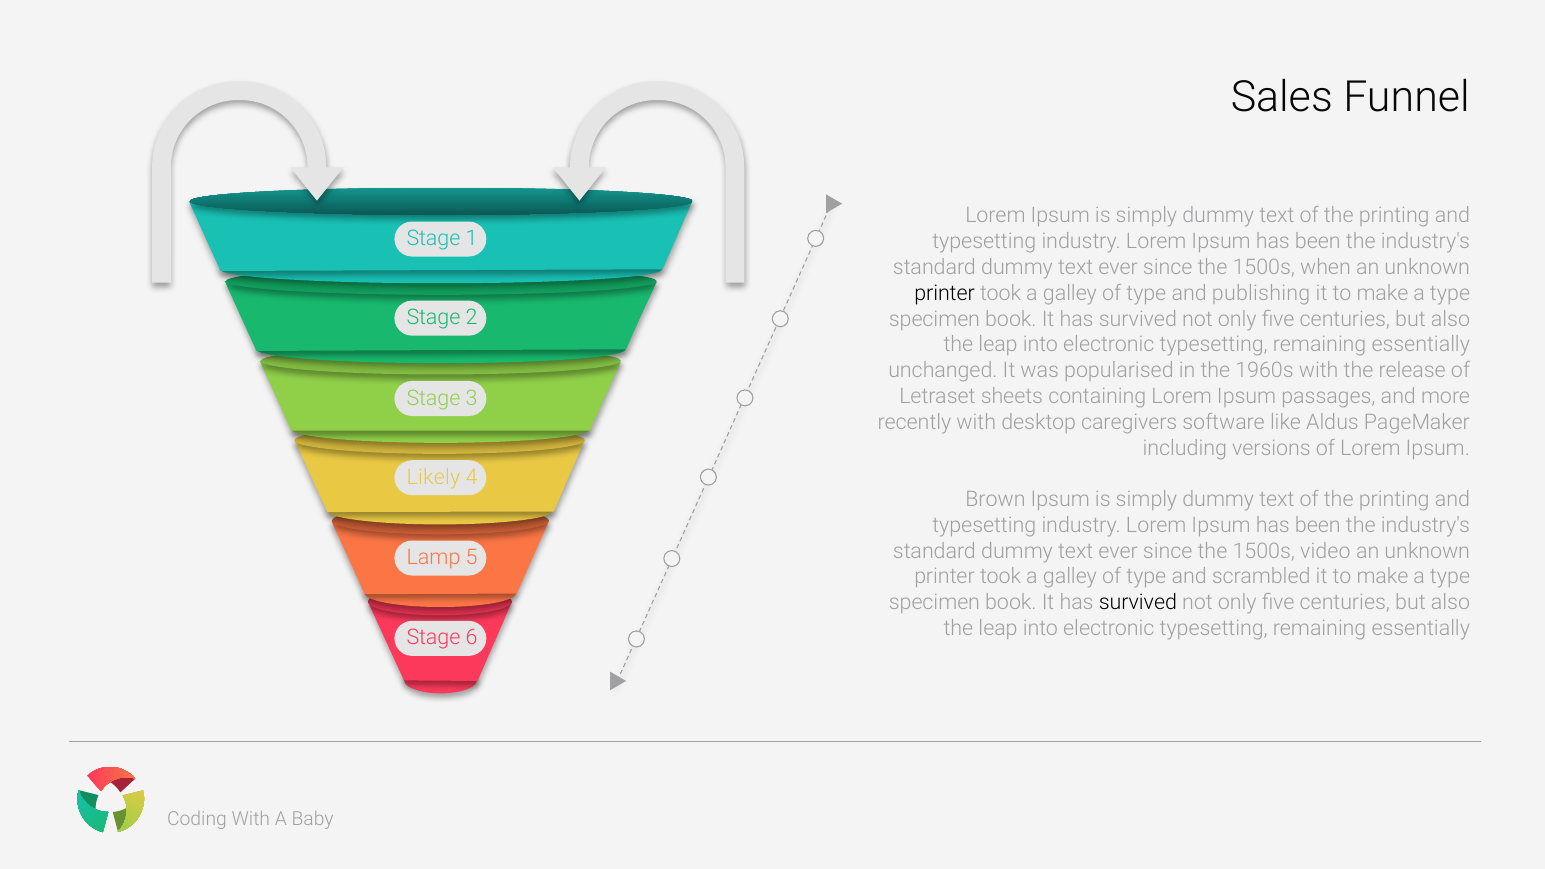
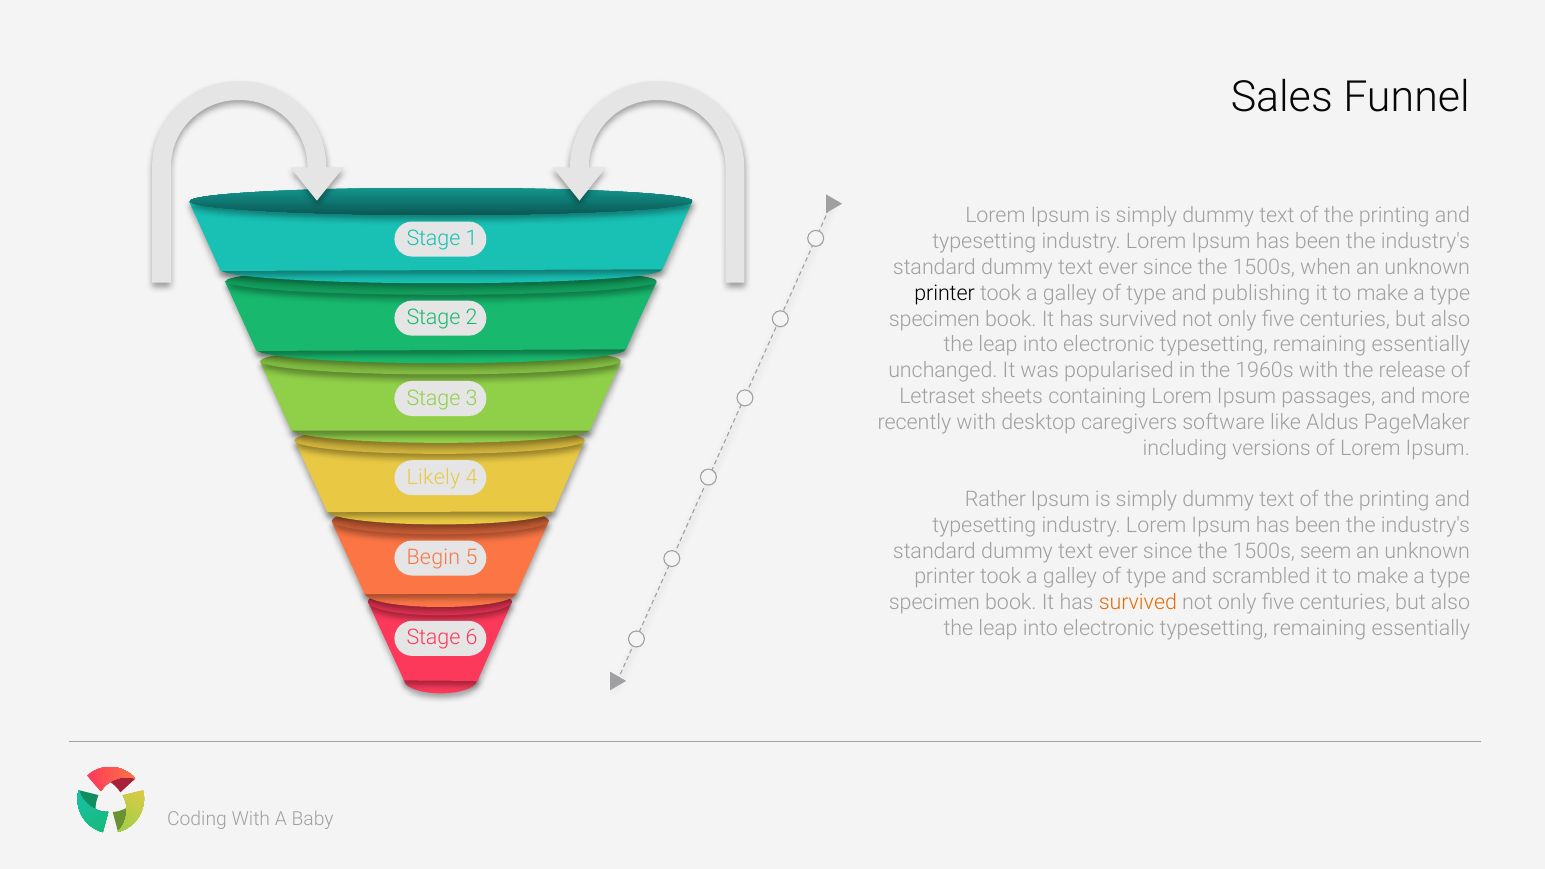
Brown: Brown -> Rather (996, 500)
video: video -> seem (1326, 551)
Lamp: Lamp -> Begin (433, 558)
survived colour: black -> orange (1138, 603)
